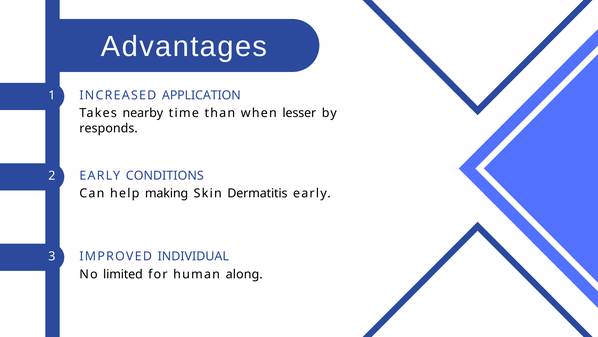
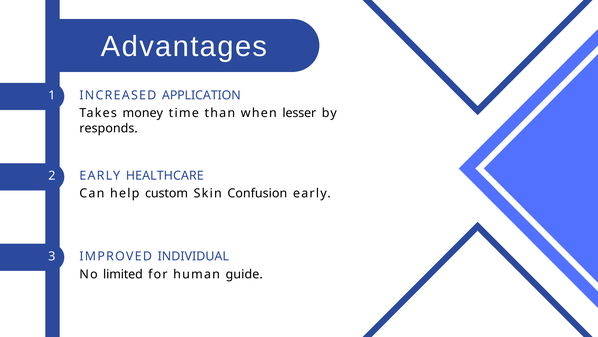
nearby: nearby -> money (143, 113)
CONDITIONS: CONDITIONS -> HEALTHCARE (165, 176)
making: making -> custom (167, 193)
Dermatitis: Dermatitis -> Confusion (257, 193)
along: along -> guide (244, 274)
